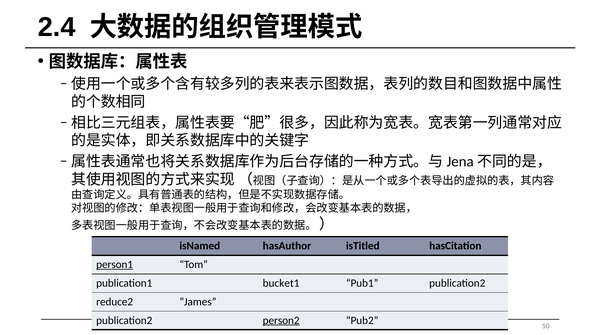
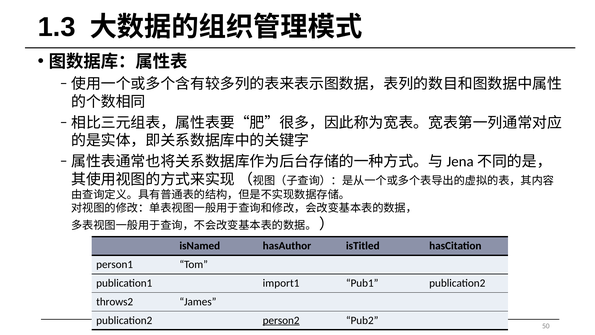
2.4: 2.4 -> 1.3 (57, 27)
person1 underline: present -> none (115, 264)
bucket1: bucket1 -> import1 (281, 283)
reduce2: reduce2 -> throws2 (115, 301)
